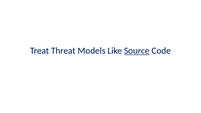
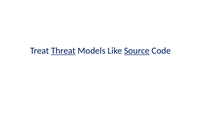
Threat underline: none -> present (63, 51)
